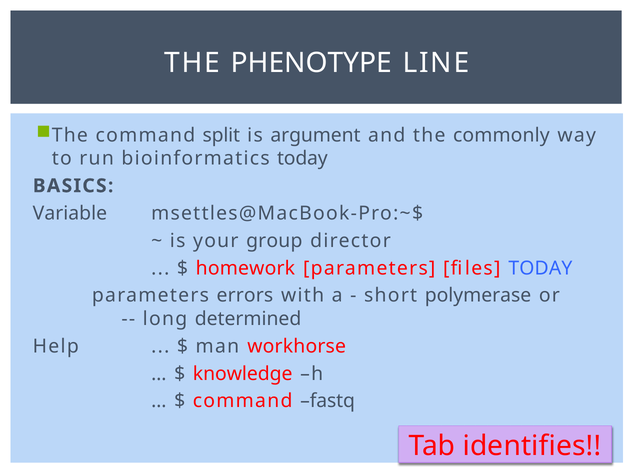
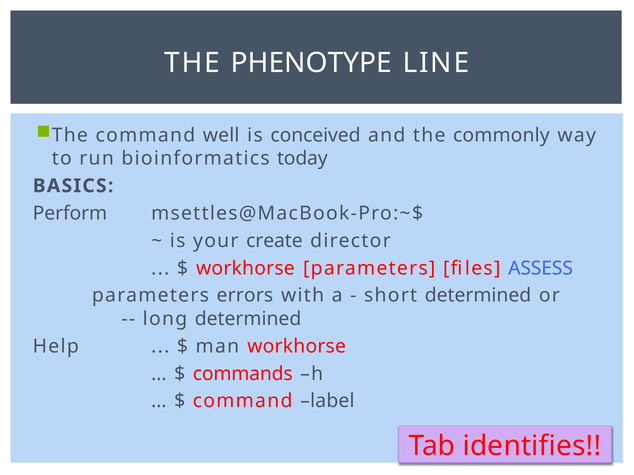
split: split -> well (221, 135)
argument: argument -> conceived (316, 135)
Variable: Variable -> Perform (70, 213)
group: group -> create (274, 241)
homework: homework -> workhorse (245, 268)
files TODAY: TODAY -> ASSESS (541, 268)
short polymerase: polymerase -> determined (478, 296)
knowledge: knowledge -> commands (243, 374)
fastq: fastq -> label (327, 401)
